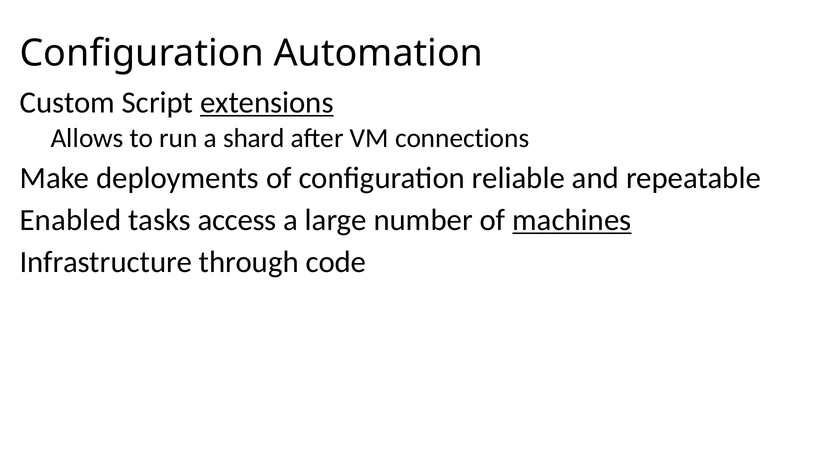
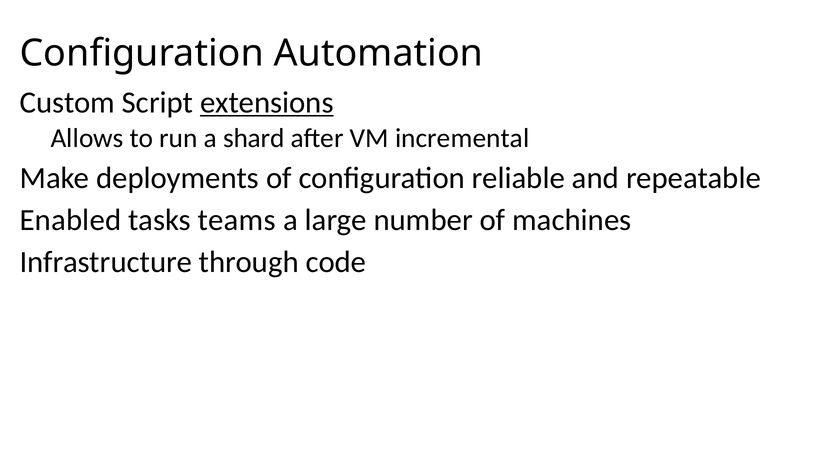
connections: connections -> incremental (462, 138)
access: access -> teams (237, 220)
machines underline: present -> none (572, 220)
